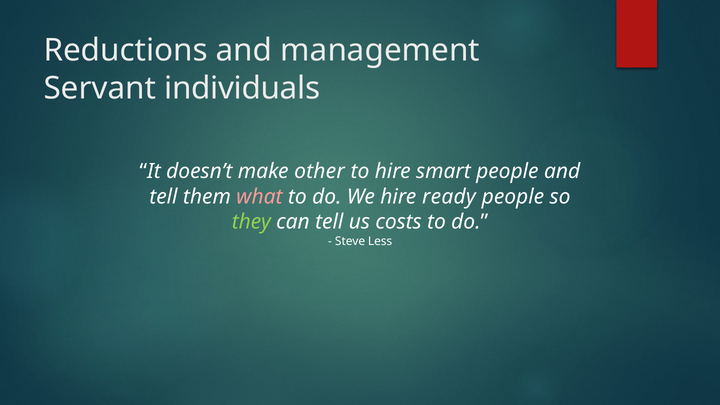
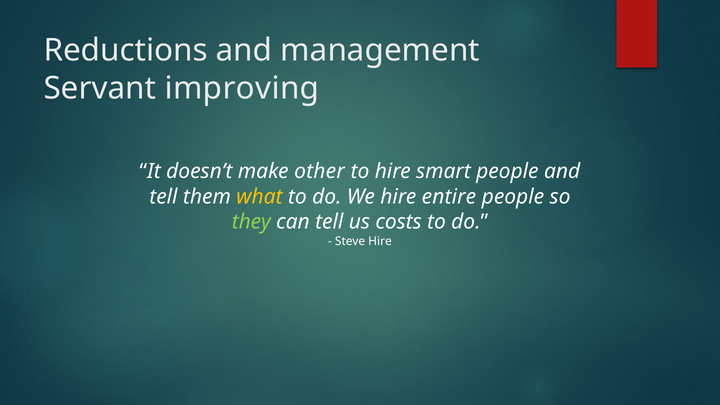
individuals: individuals -> improving (242, 88)
what colour: pink -> yellow (259, 197)
ready: ready -> entire (449, 197)
Steve Less: Less -> Hire (380, 241)
